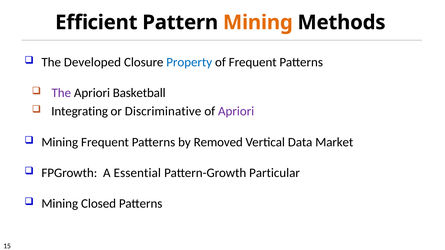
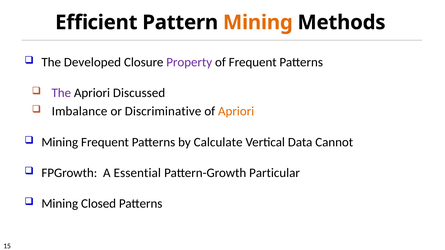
Property colour: blue -> purple (189, 62)
Basketball: Basketball -> Discussed (139, 93)
Integrating: Integrating -> Imbalance (80, 111)
Apriori colour: purple -> orange (236, 111)
Removed: Removed -> Calculate (218, 142)
Market: Market -> Cannot (334, 142)
